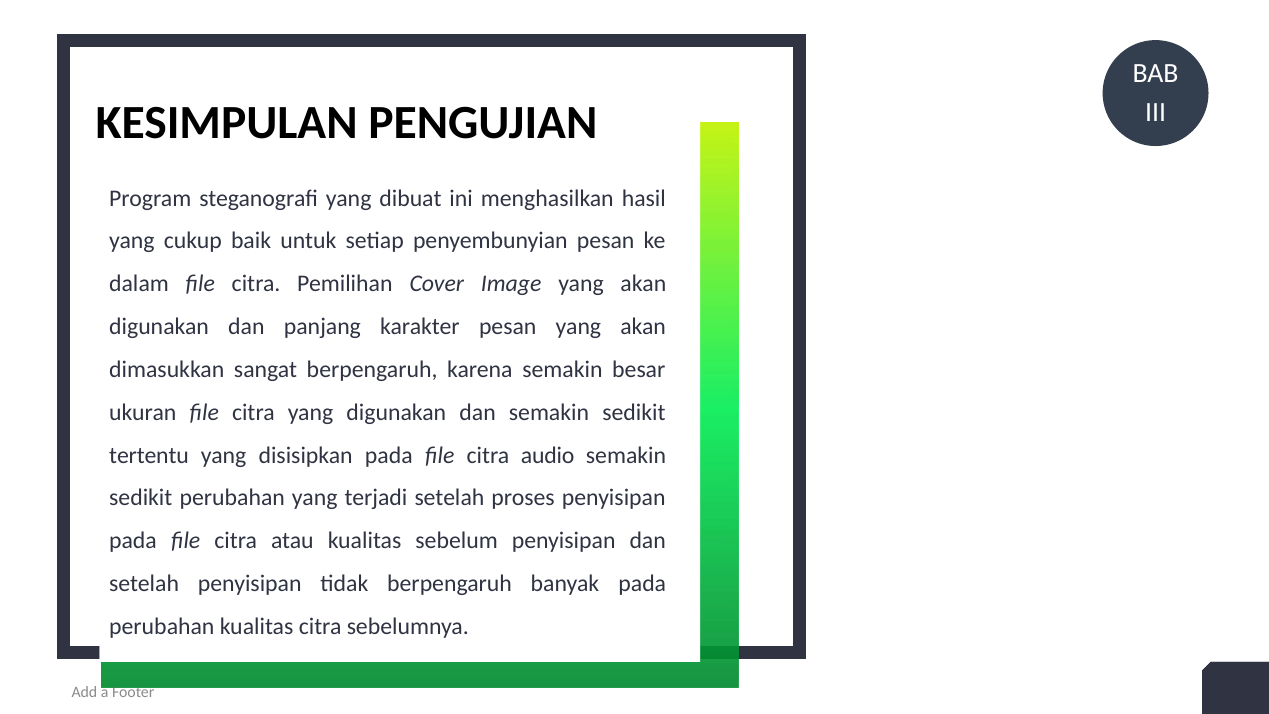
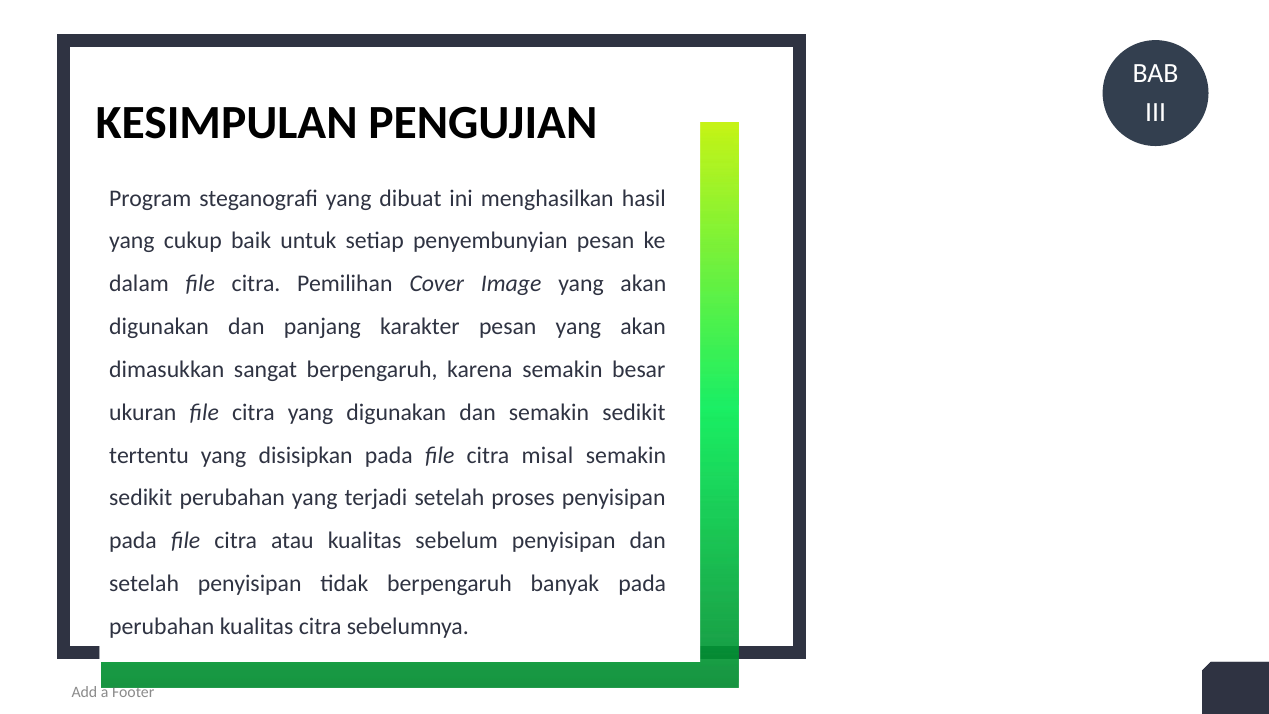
audio: audio -> misal (547, 455)
